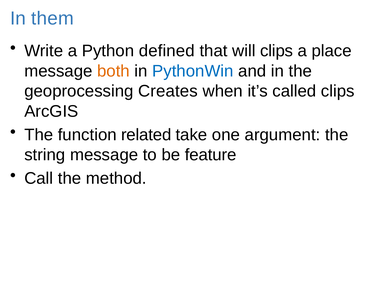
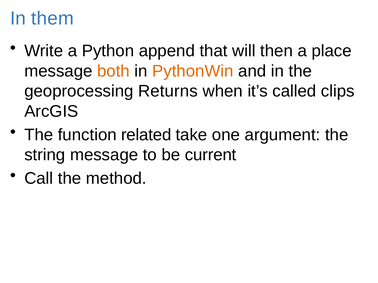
defined: defined -> append (167, 51)
will clips: clips -> then (277, 51)
PythonWin colour: blue -> orange (193, 71)
Creates: Creates -> Returns (168, 91)
feature: feature -> current (211, 155)
